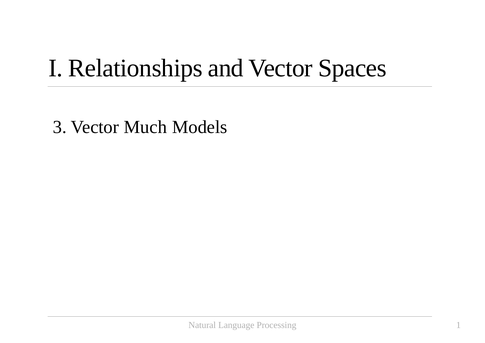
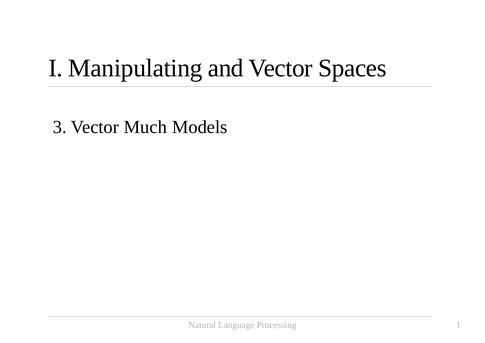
Relationships: Relationships -> Manipulating (135, 68)
